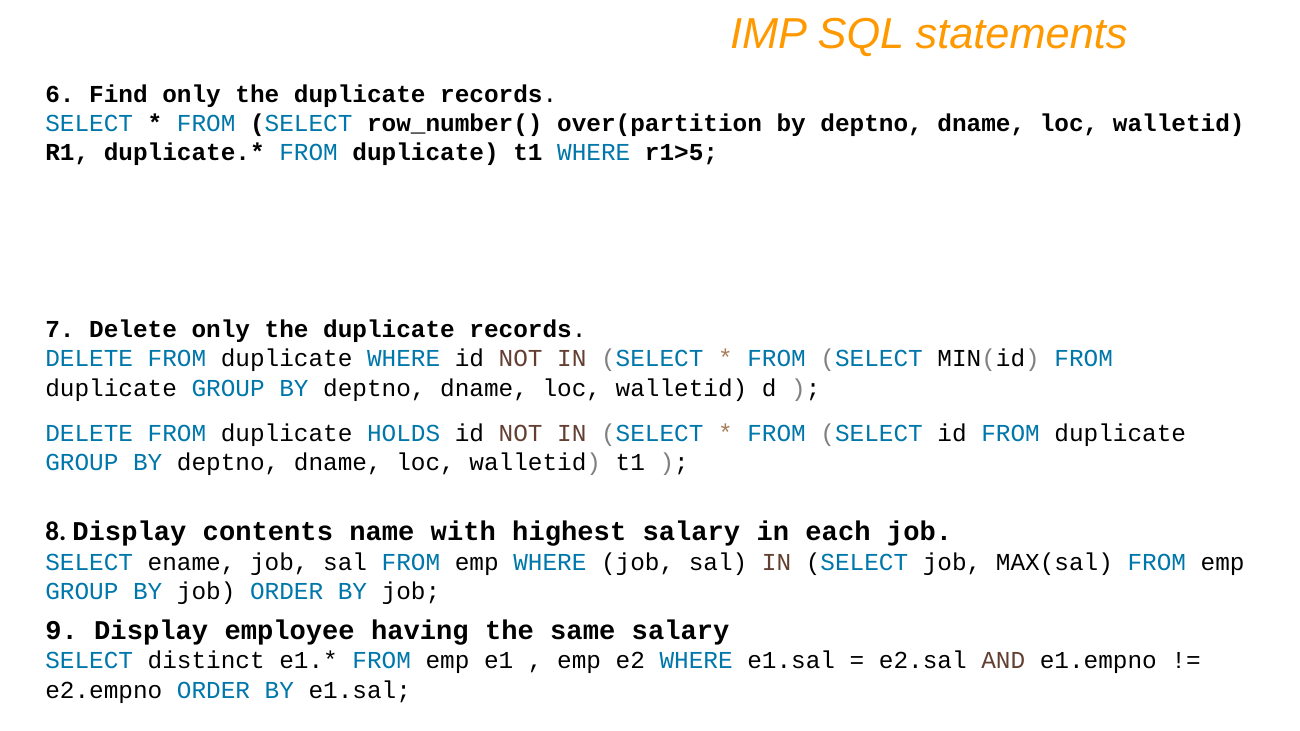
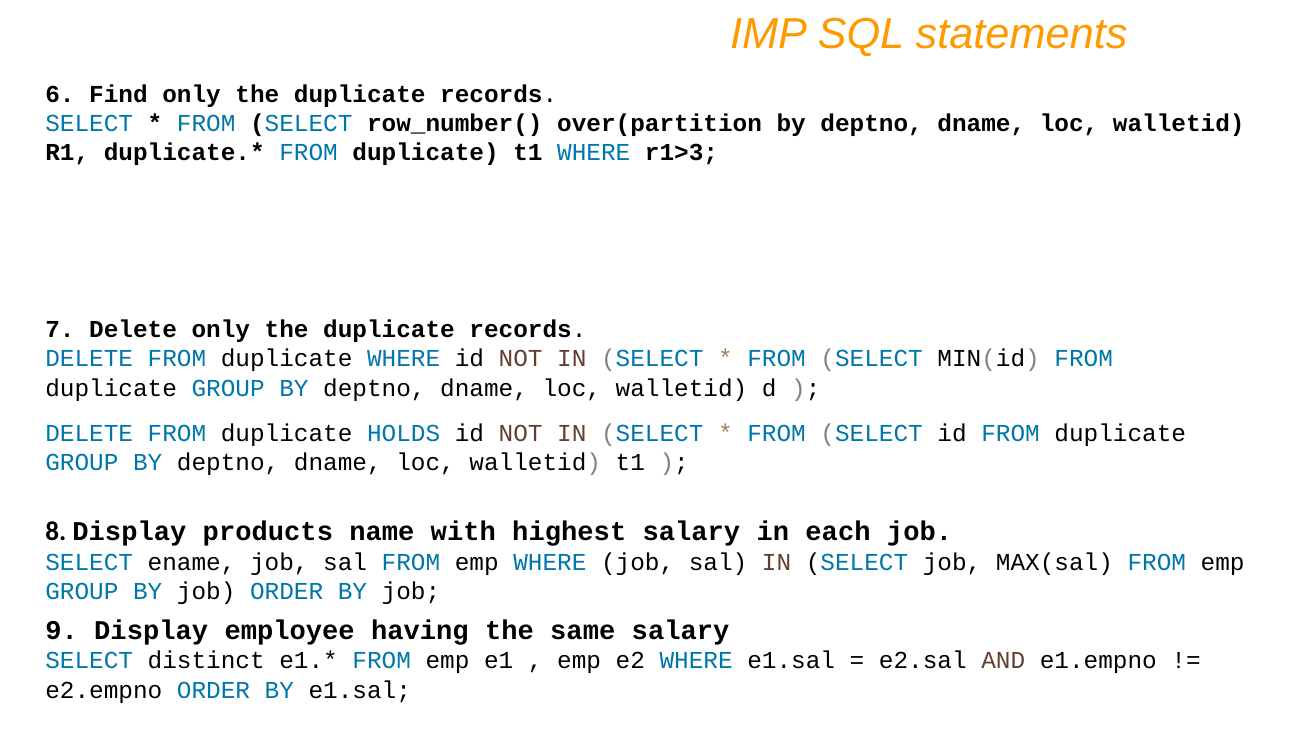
r1>5: r1>5 -> r1>3 (682, 153)
contents: contents -> products (268, 532)
